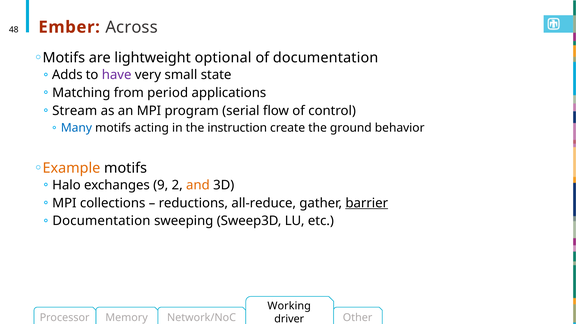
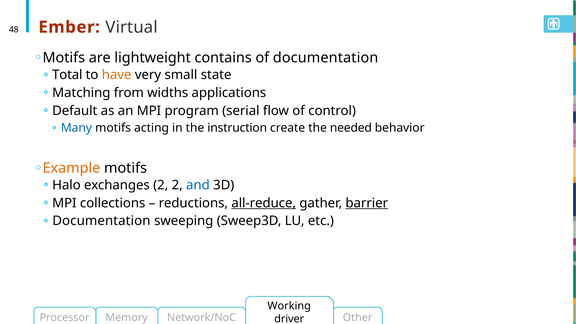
Across: Across -> Virtual (132, 27)
optional: optional -> contains (223, 58)
Adds: Adds -> Total (67, 75)
have colour: purple -> orange (117, 75)
period: period -> widths (168, 93)
Stream: Stream -> Default (75, 111)
ground: ground -> needed (351, 128)
exchanges 9: 9 -> 2 (161, 185)
and colour: orange -> blue (198, 185)
all-reduce underline: none -> present (264, 203)
